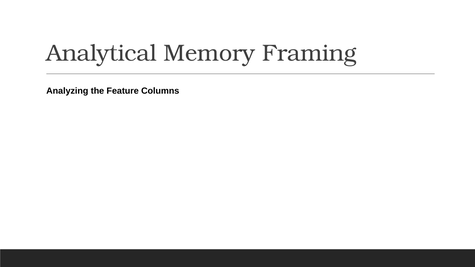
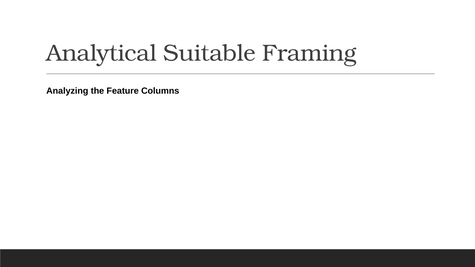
Memory: Memory -> Suitable (209, 53)
